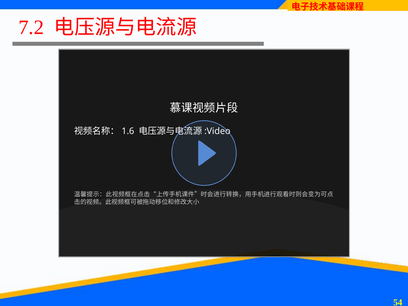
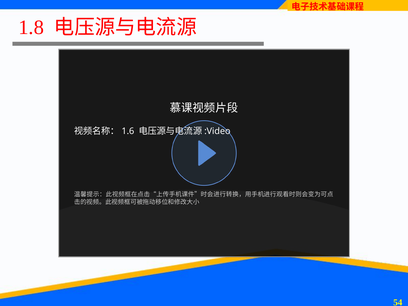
7.2: 7.2 -> 1.8 (31, 27)
